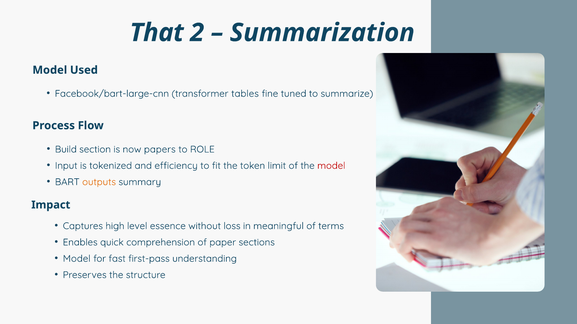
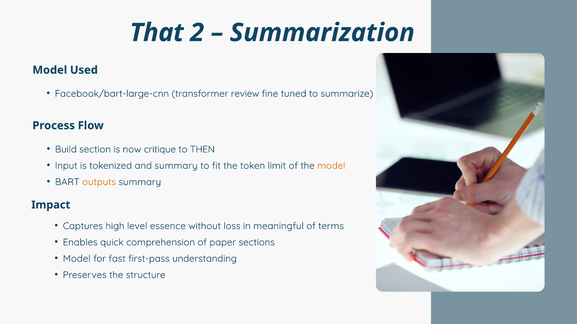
tables: tables -> review (245, 94)
papers: papers -> critique (160, 150)
ROLE: ROLE -> THEN (202, 150)
and efficiency: efficiency -> summary (176, 166)
model colour: red -> orange (331, 166)
